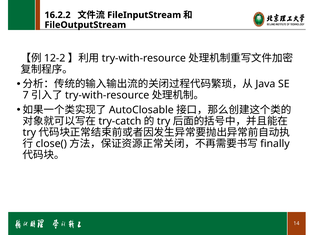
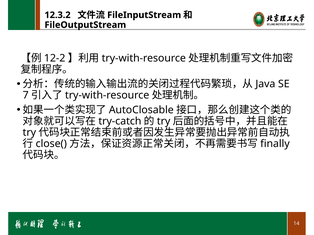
16.2.2: 16.2.2 -> 12.3.2 (58, 15)
